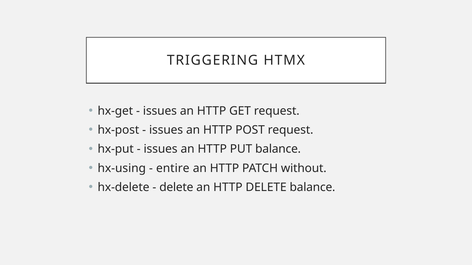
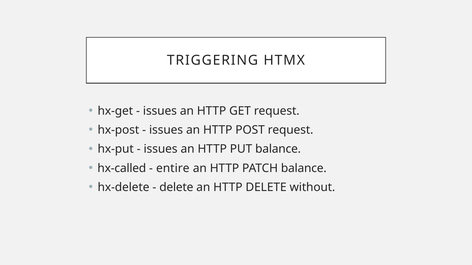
hx-using: hx-using -> hx-called (122, 168)
PATCH without: without -> balance (304, 168)
DELETE balance: balance -> without (312, 188)
